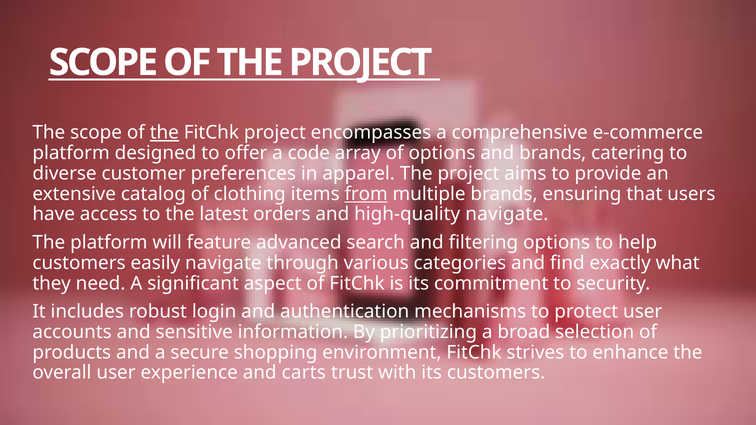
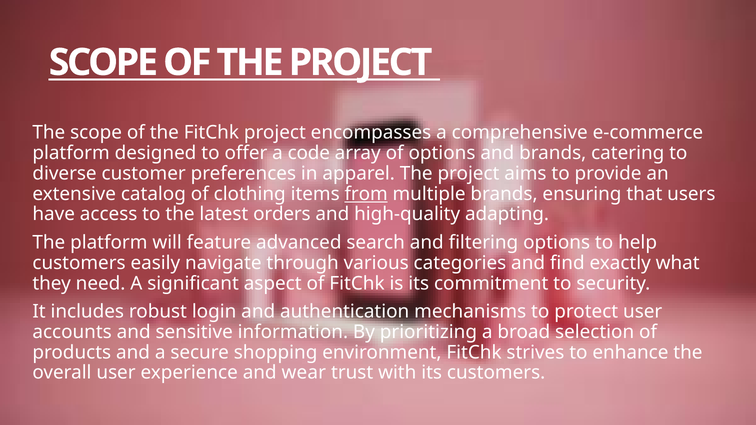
the underline: present -> none (164, 133)
high-quality navigate: navigate -> adapting (507, 214)
carts: carts -> wear (304, 373)
